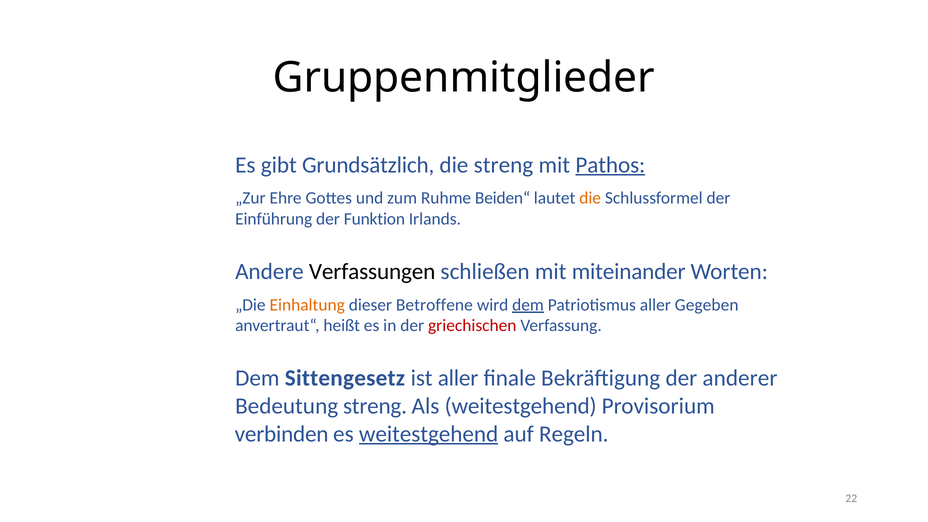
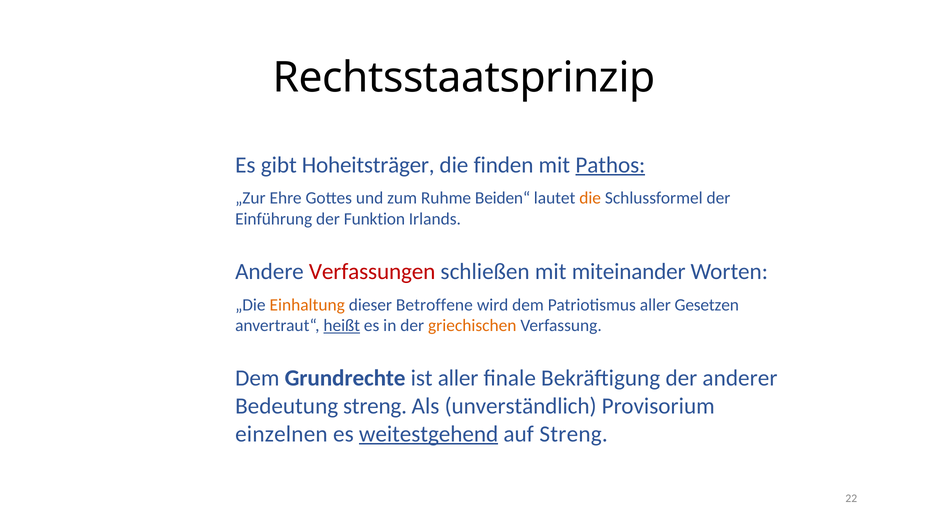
Gruppenmitglieder: Gruppenmitglieder -> Rechtsstaatsprinzip (464, 78)
Grundsätzlich: Grundsätzlich -> Hoheitsträger (368, 165)
die streng: streng -> finden (504, 165)
Verfassungen colour: black -> red (372, 272)
dem underline: present -> none (528, 305)
Gegeben: Gegeben -> Gesetzen (707, 305)
heißt underline: none -> present (342, 326)
griechischen colour: red -> orange (472, 326)
Sittengesetz: Sittengesetz -> Grundrechte (345, 378)
Als weitestgehend: weitestgehend -> unverständlich (521, 406)
verbinden: verbinden -> einzelnen (281, 434)
auf Regeln: Regeln -> Streng (574, 434)
